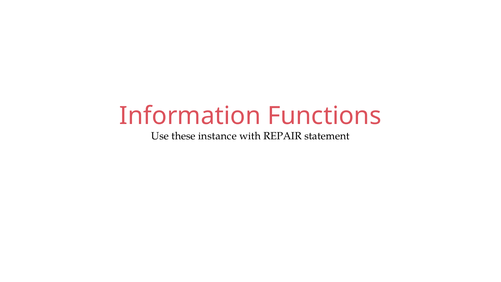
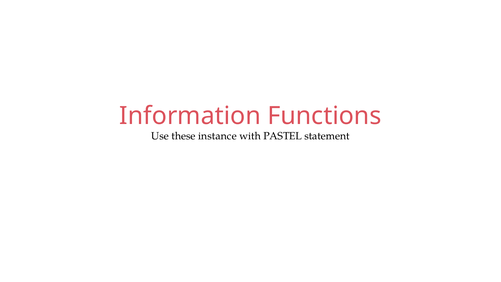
REPAIR: REPAIR -> PASTEL (283, 136)
